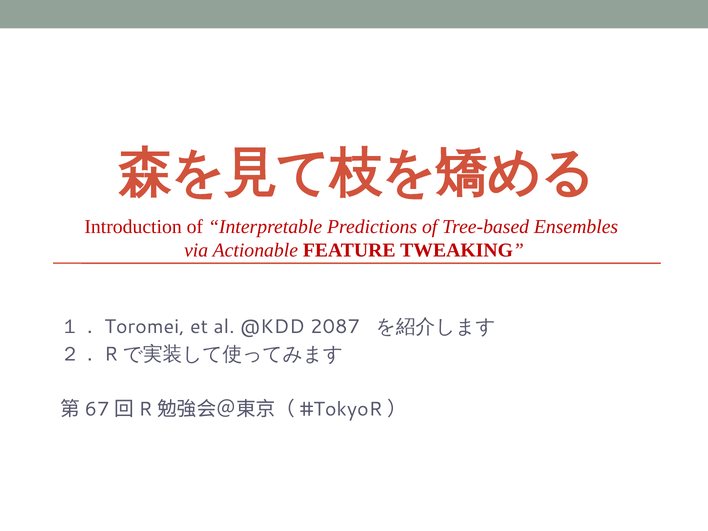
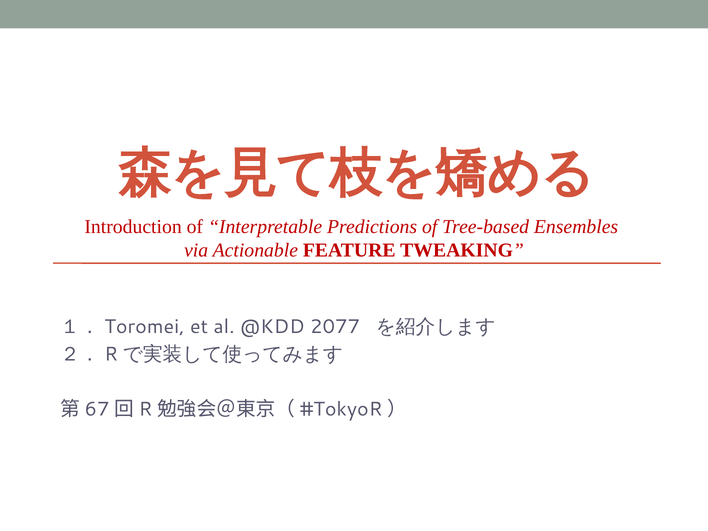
2087: 2087 -> 2077 (335, 327)
